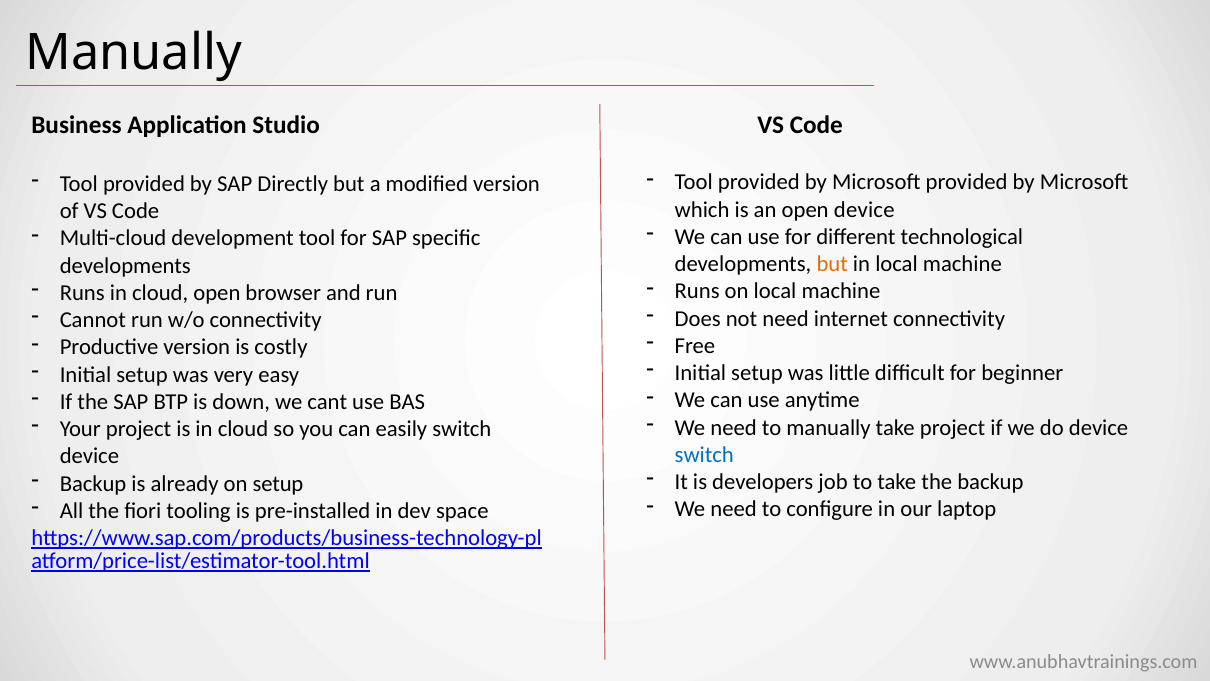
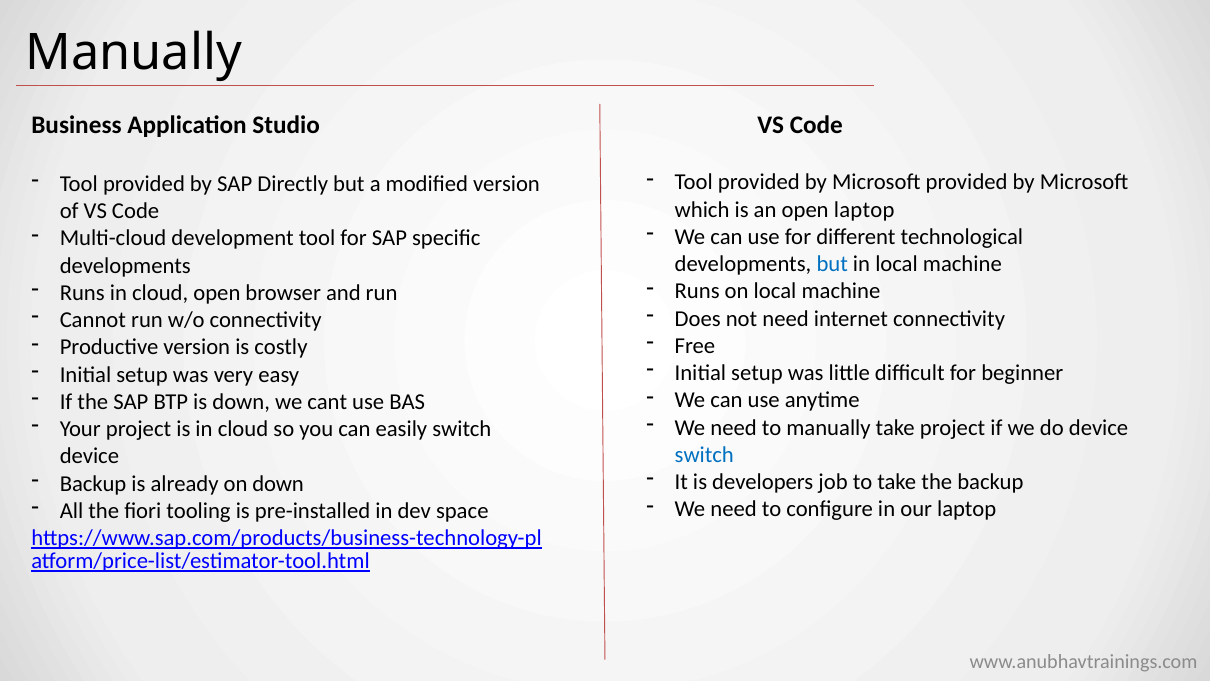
open device: device -> laptop (864, 210)
but colour: orange -> blue (832, 264)
on setup: setup -> down (278, 484)
